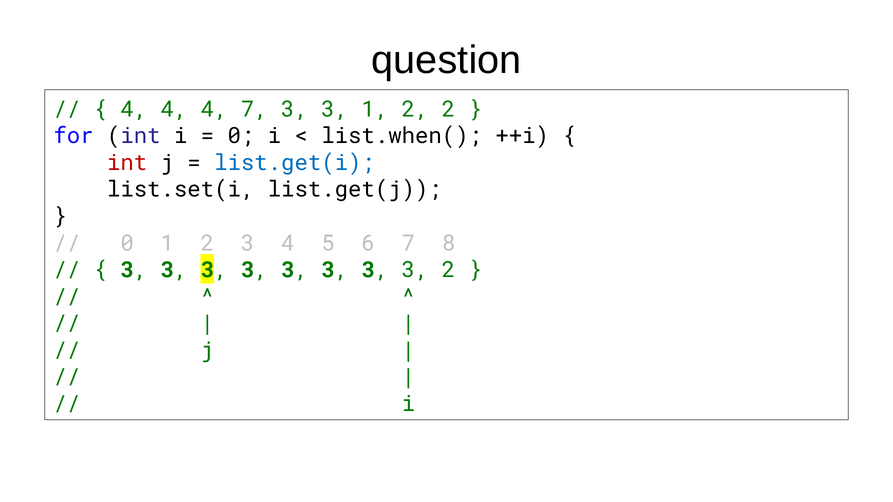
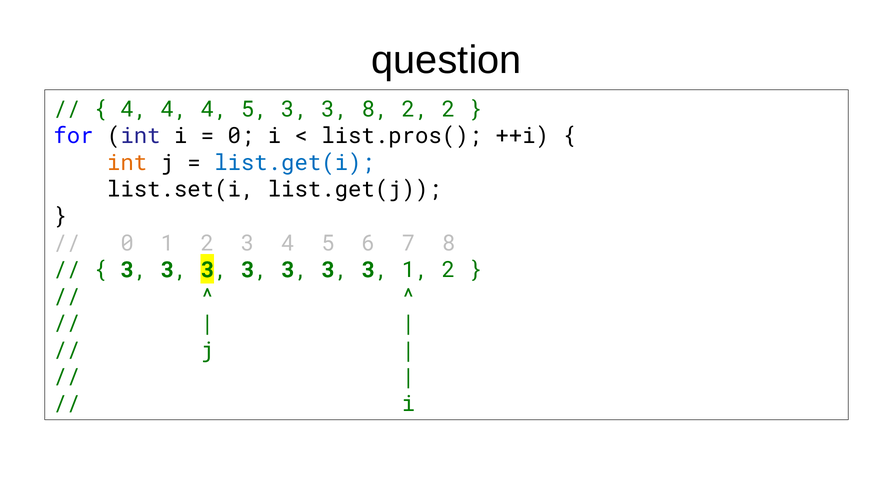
4 4 7: 7 -> 5 (254, 109)
3 1: 1 -> 8 (375, 109)
list.when(: list.when( -> list.pros( (402, 136)
int colour: red -> orange (127, 163)
3: 3 -> 1 (415, 270)
